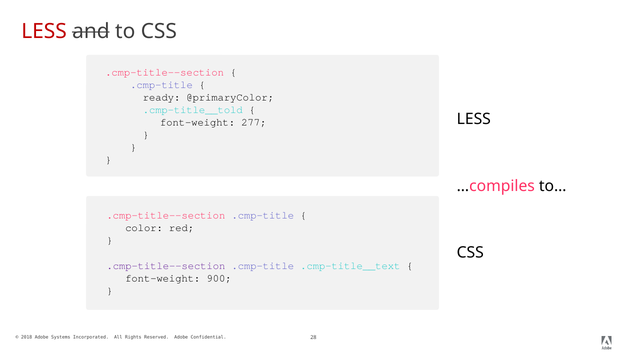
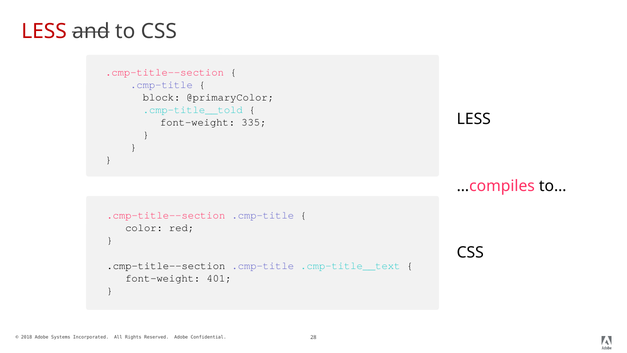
ready: ready -> block (162, 97)
277: 277 -> 335 (254, 122)
.cmp-title--section colour: purple -> black (166, 265)
900: 900 -> 401 (219, 278)
